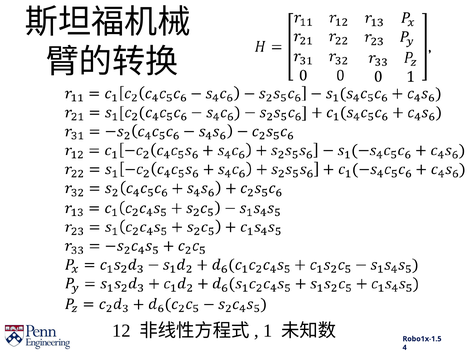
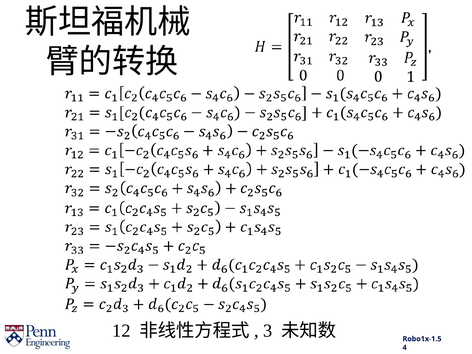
1: 1 -> 3 (268, 331)
